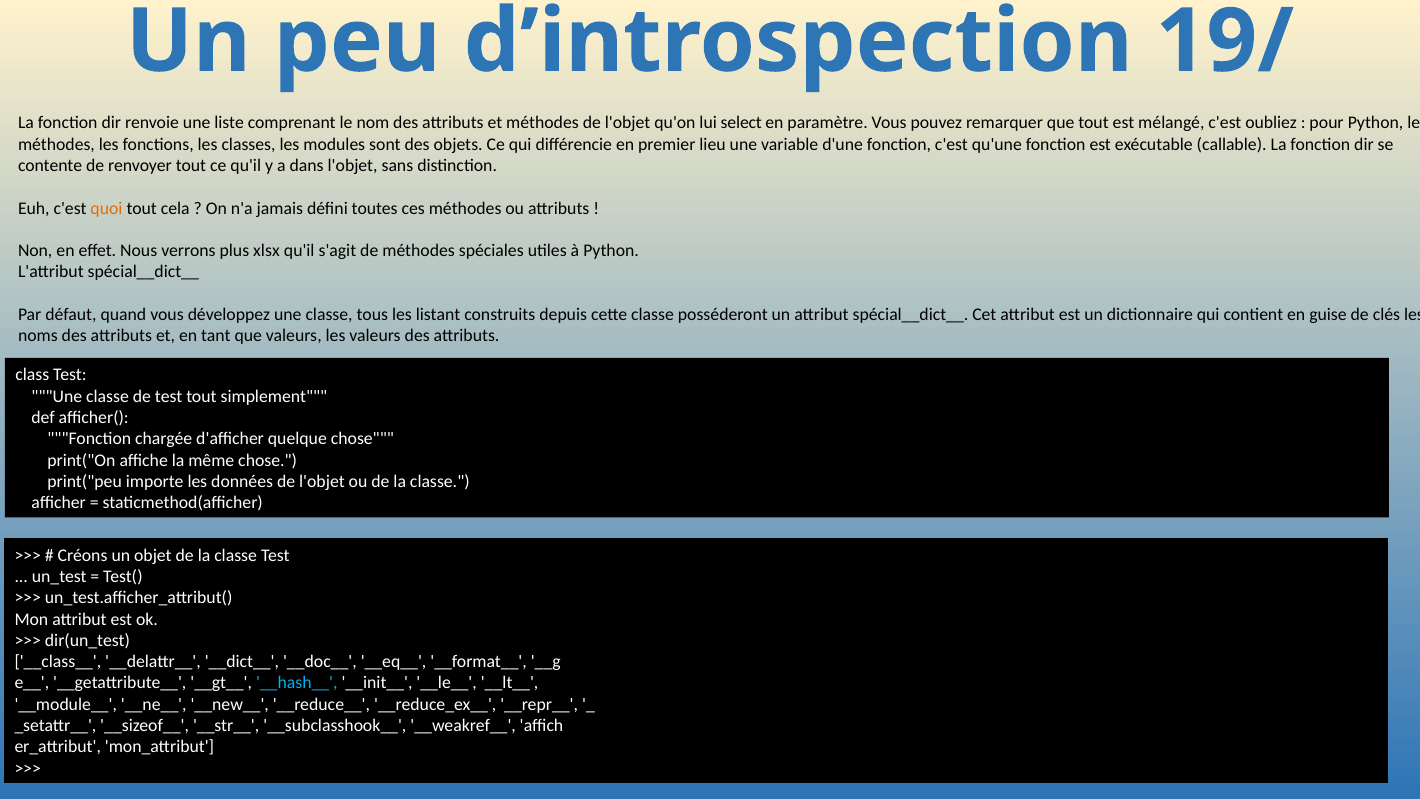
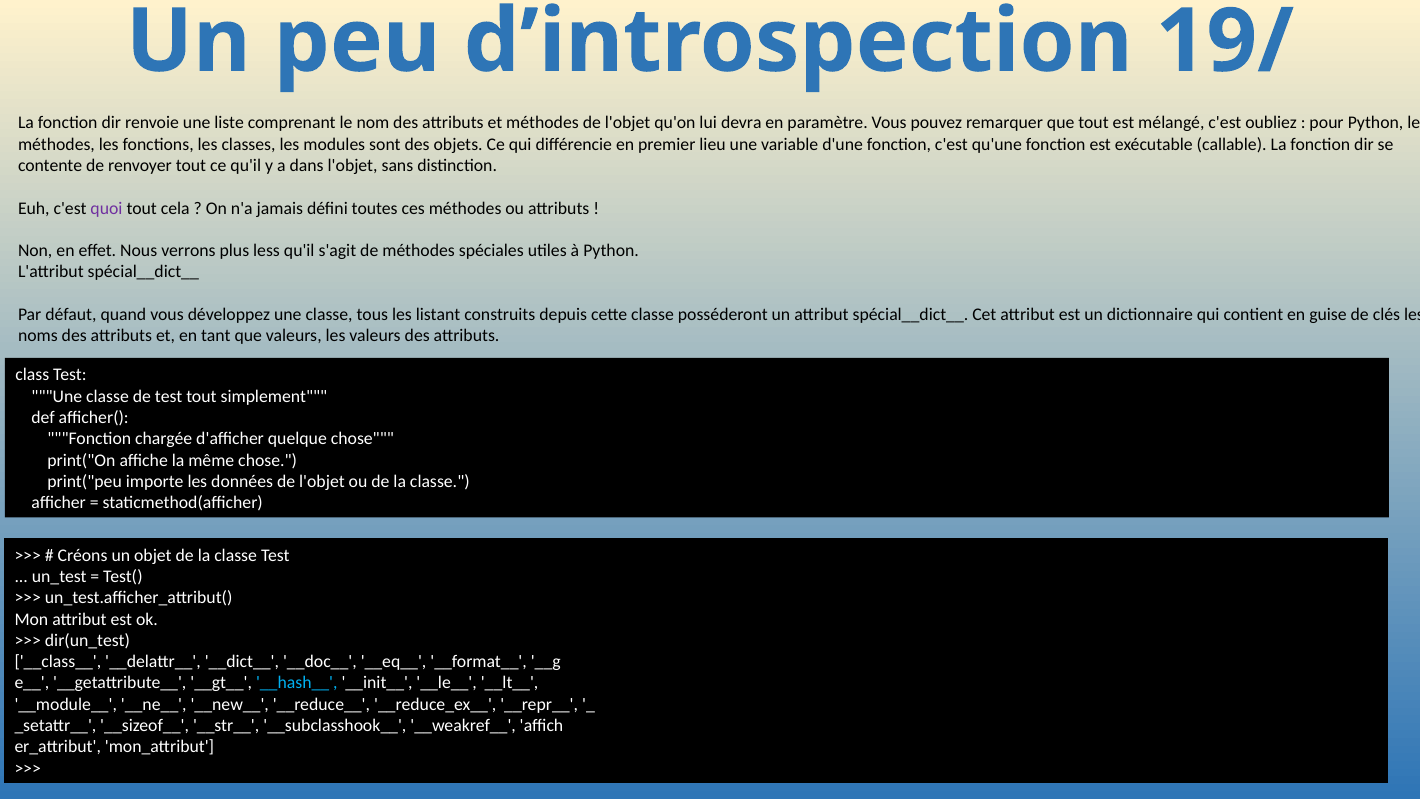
select: select -> devra (741, 123)
quoi colour: orange -> purple (106, 208)
xlsx: xlsx -> less (267, 251)
